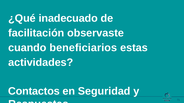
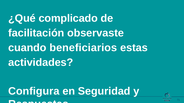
inadecuado: inadecuado -> complicado (68, 18)
Contactos: Contactos -> Configura (34, 92)
